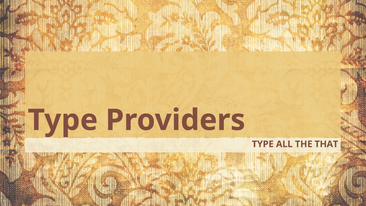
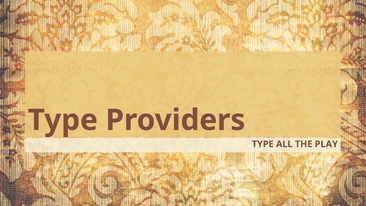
THAT: THAT -> PLAY (326, 144)
